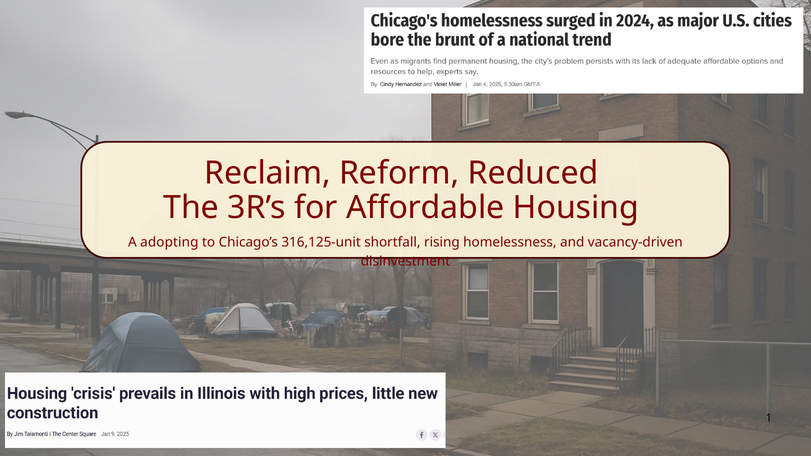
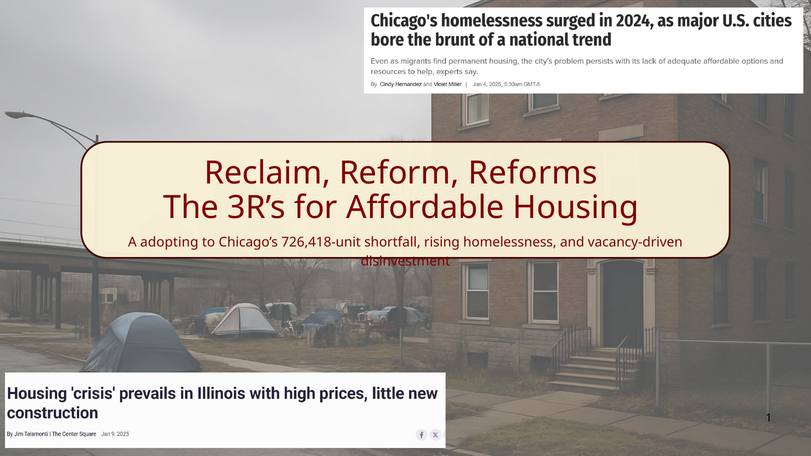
Reduced: Reduced -> Reforms (533, 173)
316,125-unit: 316,125-unit -> 726,418-unit (321, 243)
